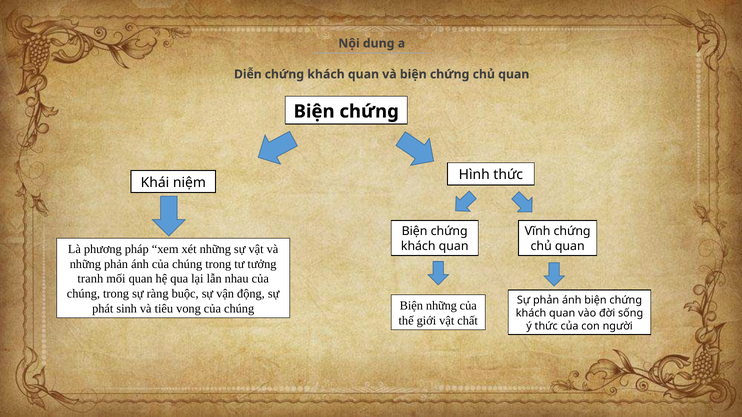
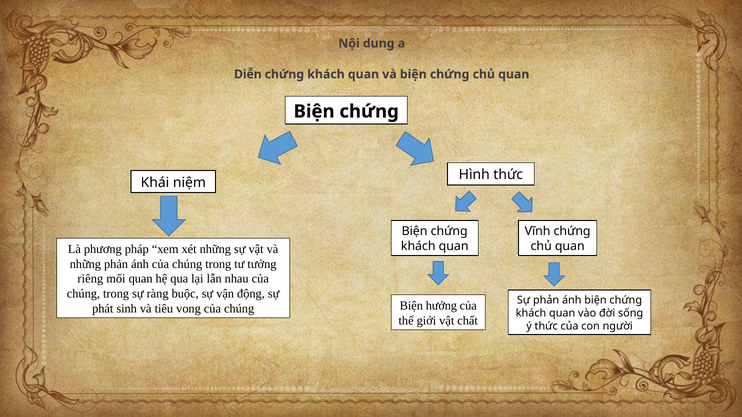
tranh: tranh -> riêng (90, 279)
Biện những: những -> hưởng (441, 306)
